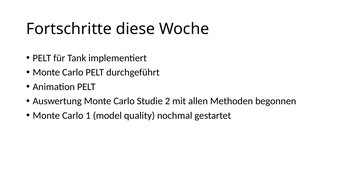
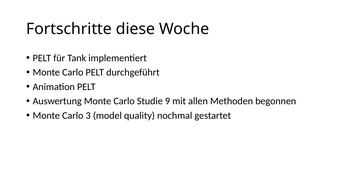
2: 2 -> 9 (167, 101)
1: 1 -> 3 (88, 116)
